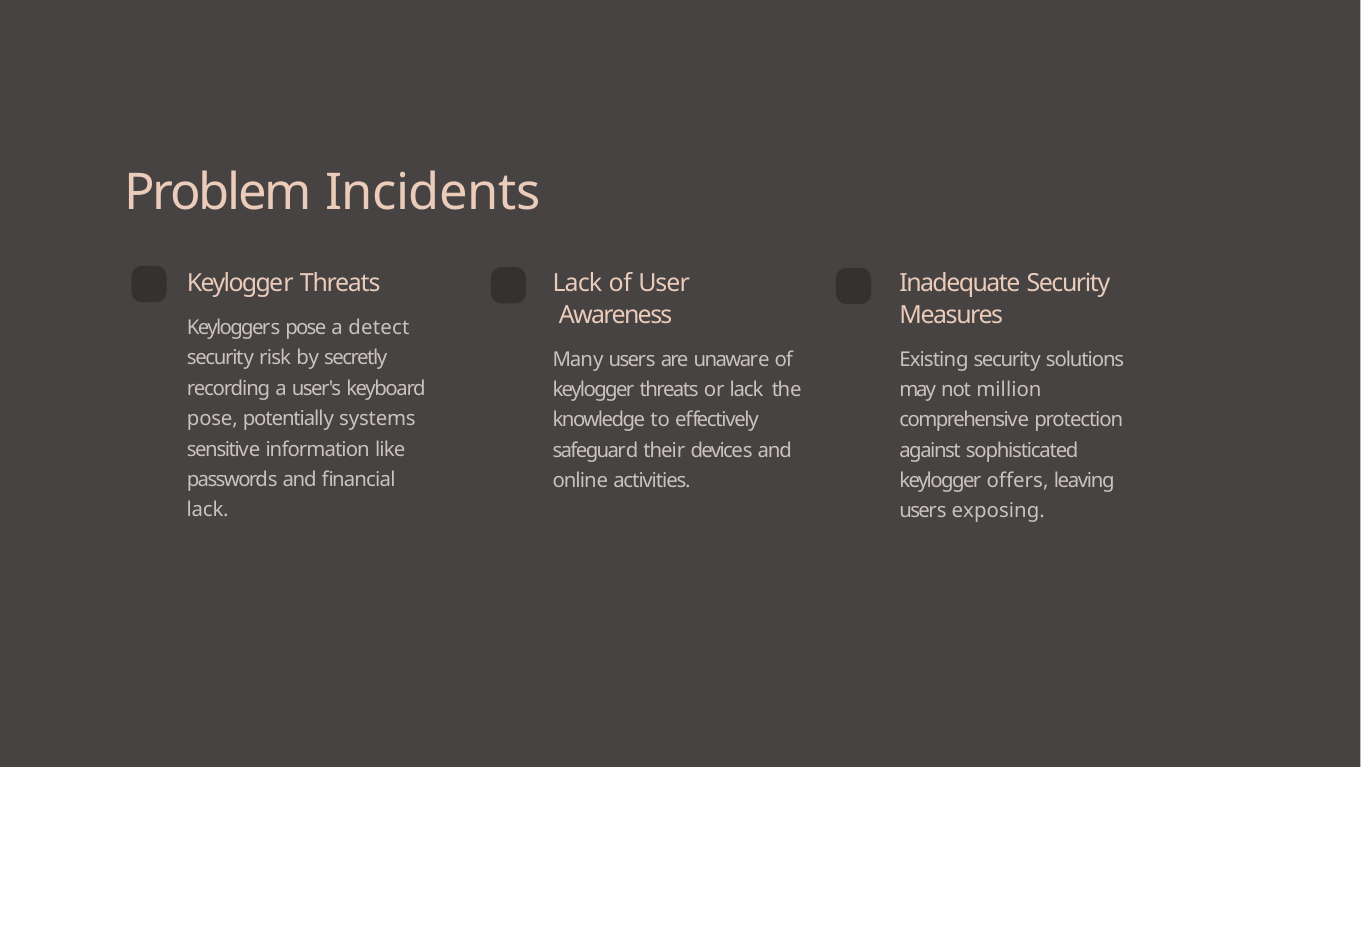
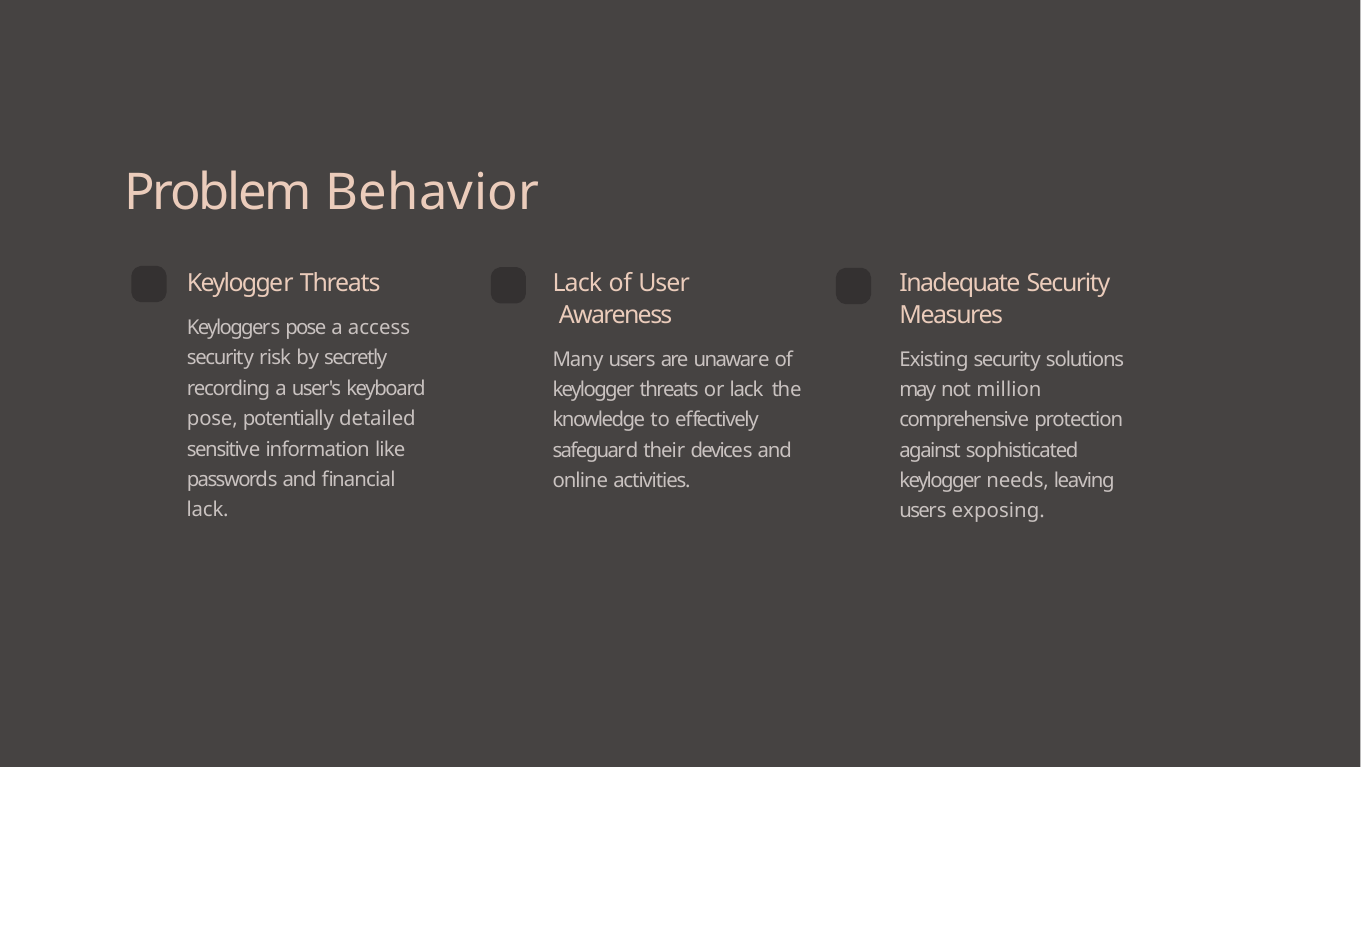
Incidents: Incidents -> Behavior (432, 193)
detect: detect -> access (379, 328)
systems: systems -> detailed (377, 419)
offers: offers -> needs (1018, 481)
